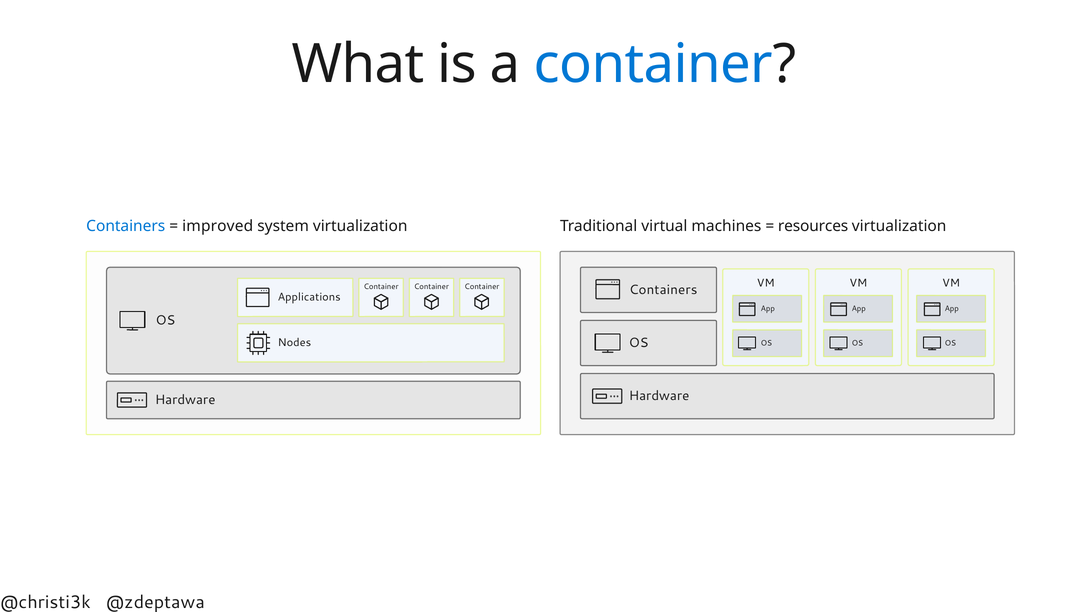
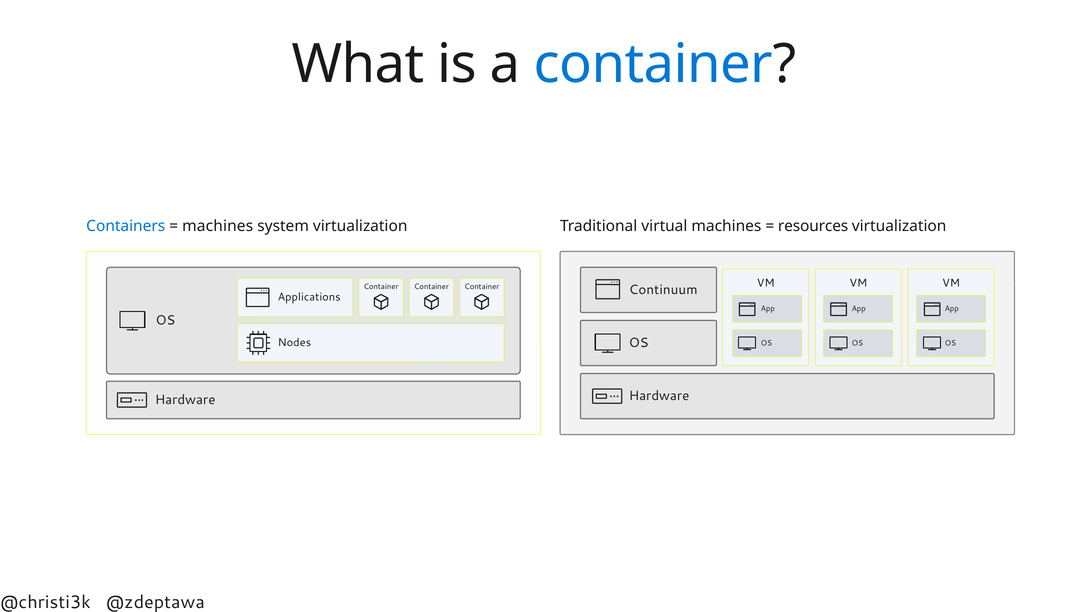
improved: improved -> machines (218, 226)
Containers: Containers -> Continuum (663, 290)
